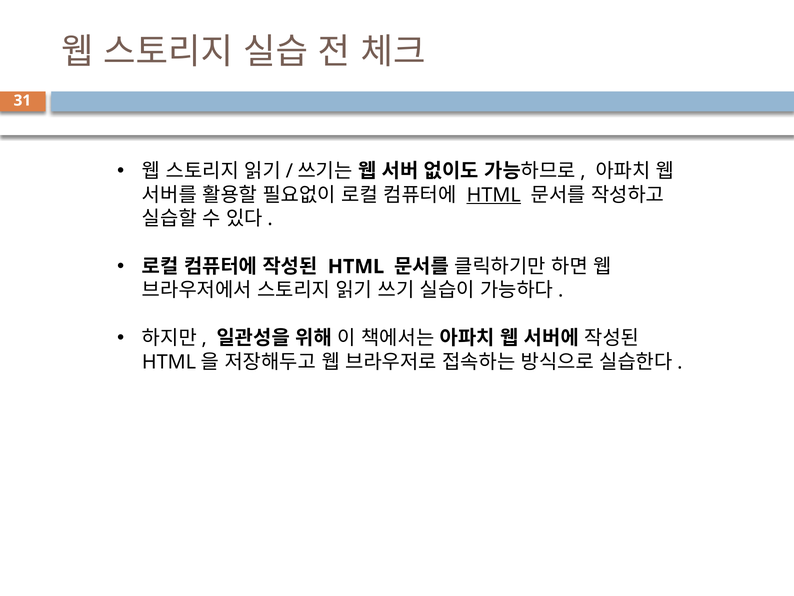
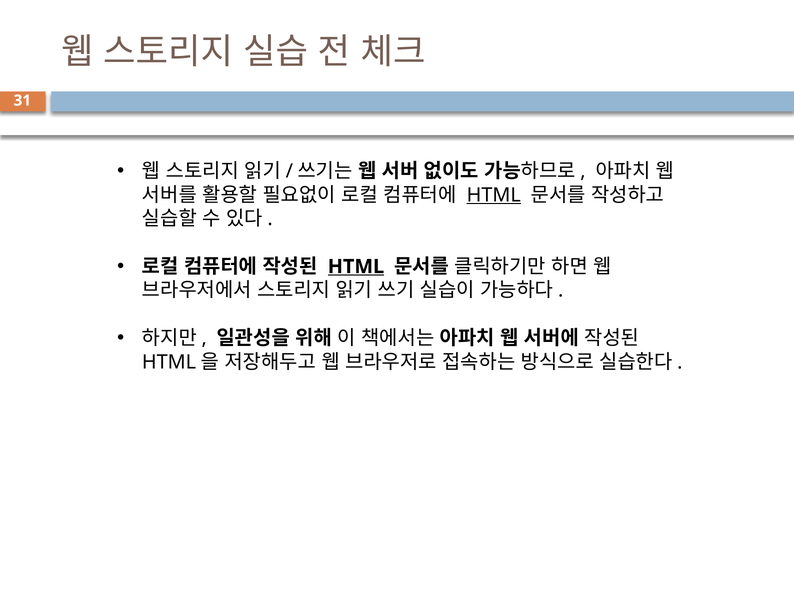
HTML underline: none -> present (356, 266)
